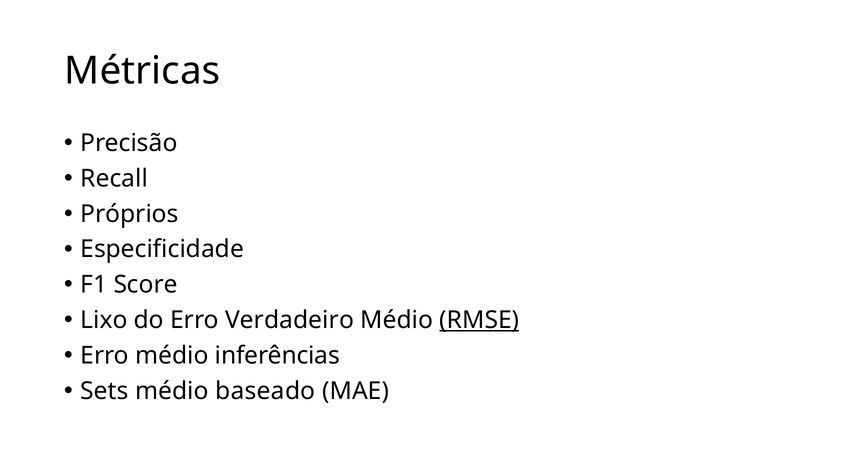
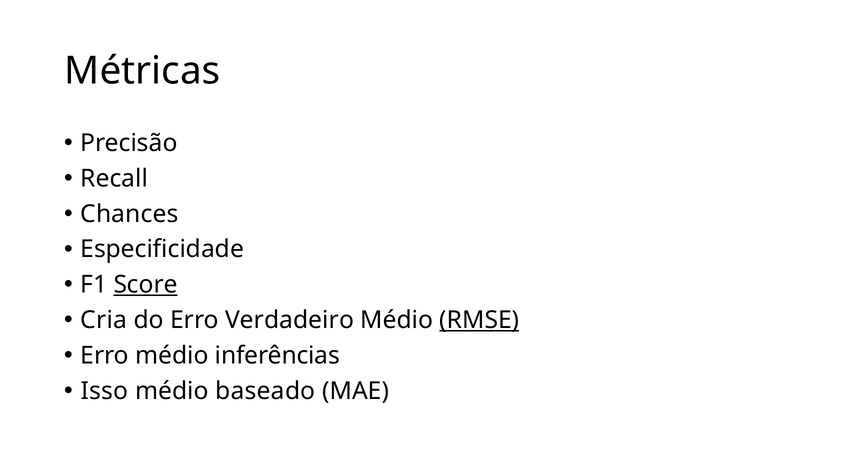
Próprios: Próprios -> Chances (129, 214)
Score underline: none -> present (146, 285)
Lixo: Lixo -> Cria (104, 320)
Sets: Sets -> Isso (104, 391)
